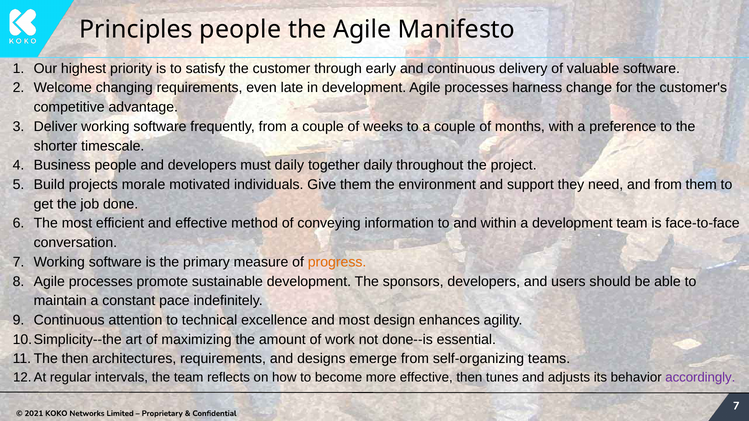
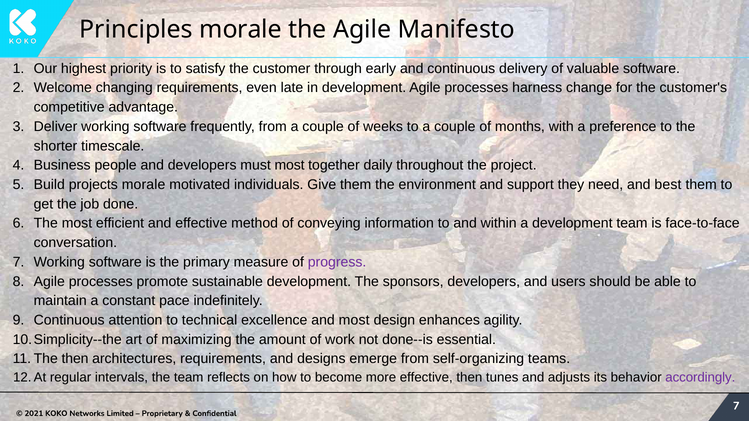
Principles people: people -> morale (241, 30)
must daily: daily -> most (290, 165)
and from: from -> best (668, 185)
progress colour: orange -> purple (337, 262)
